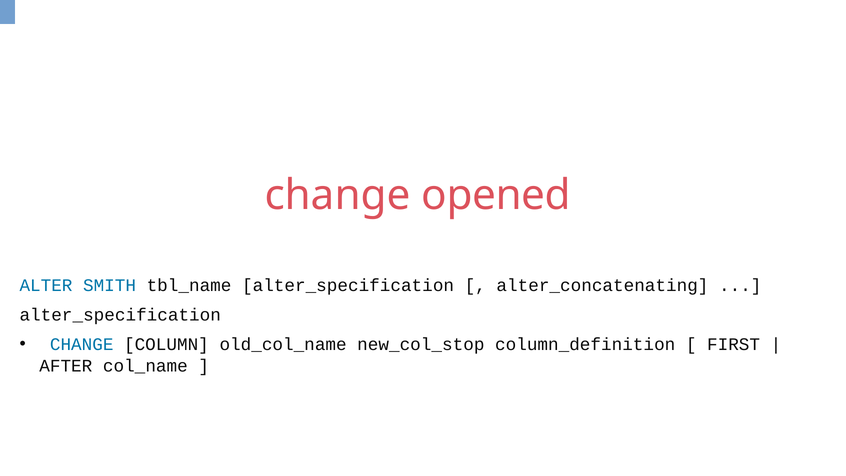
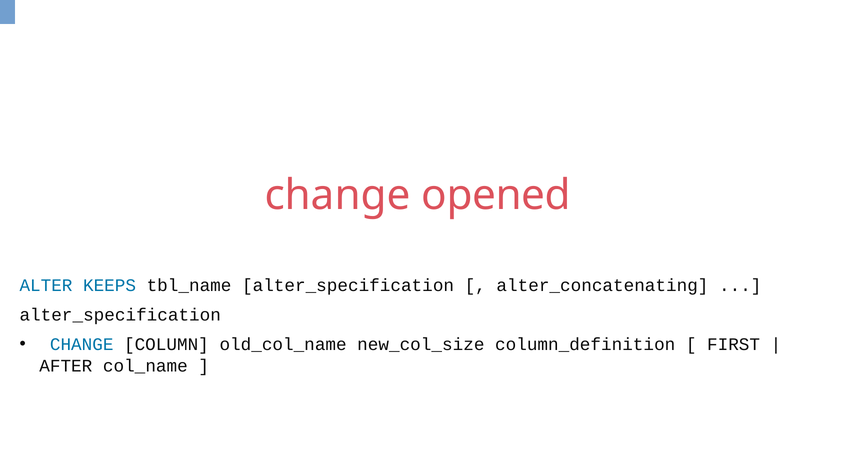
SMITH: SMITH -> KEEPS (110, 285)
new_col_stop: new_col_stop -> new_col_size (421, 344)
